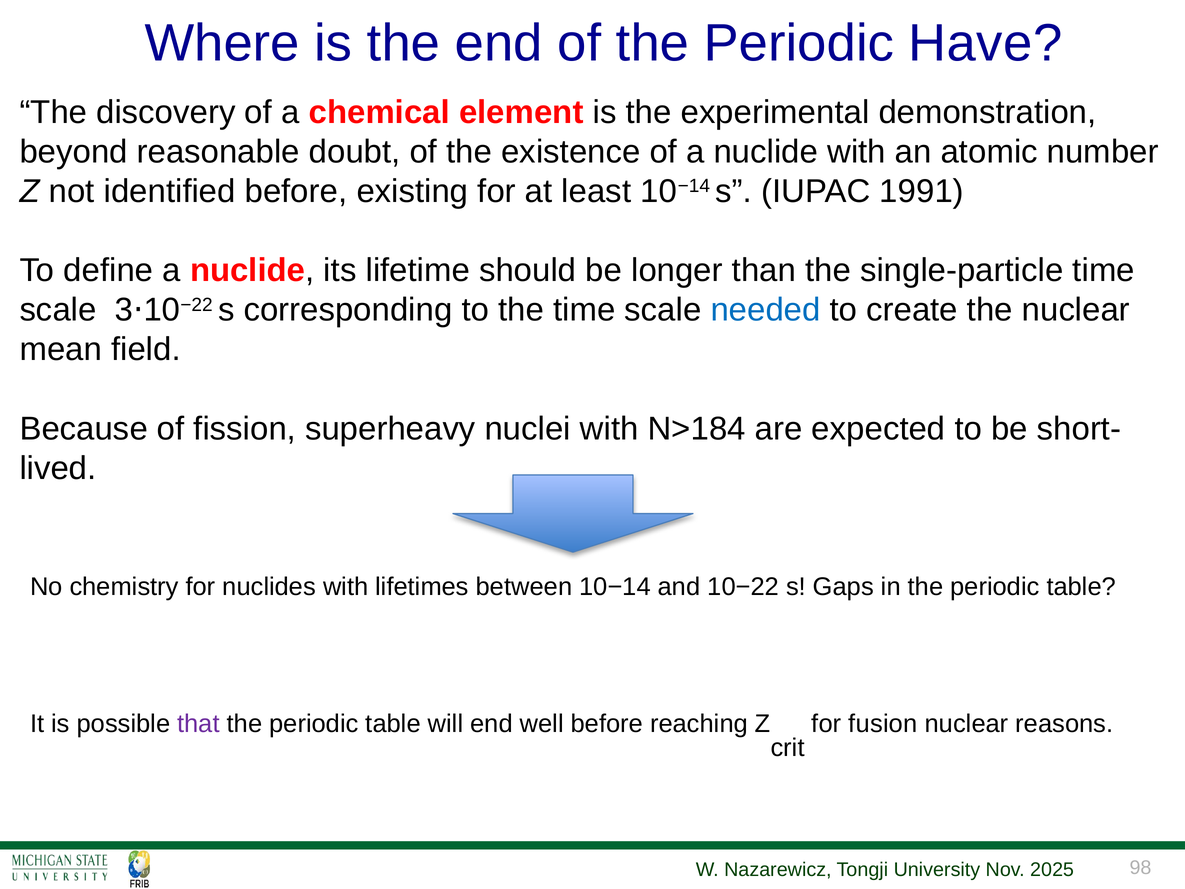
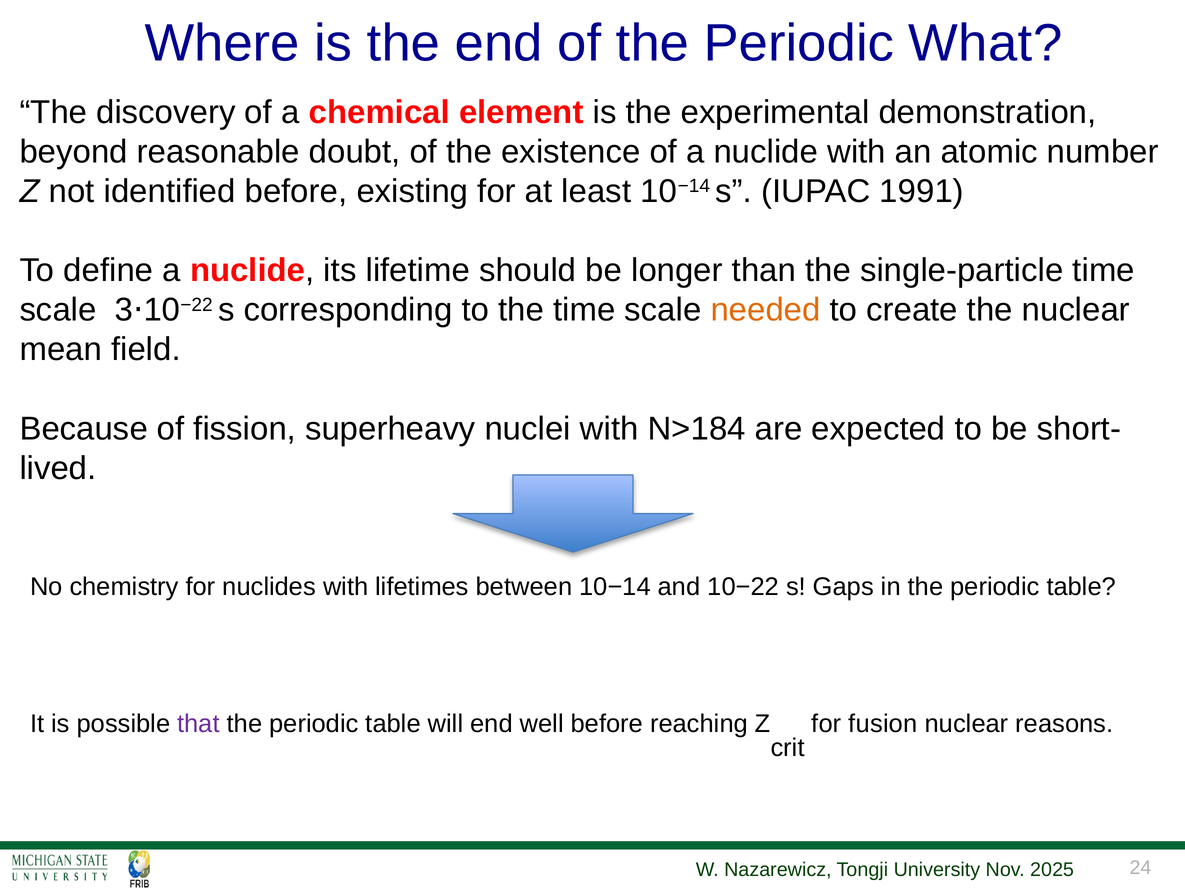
Have: Have -> What (985, 43)
needed colour: blue -> orange (766, 310)
98: 98 -> 24 (1140, 867)
